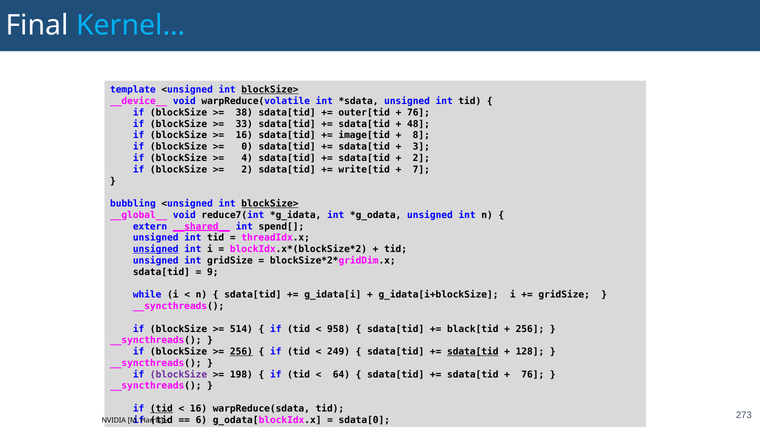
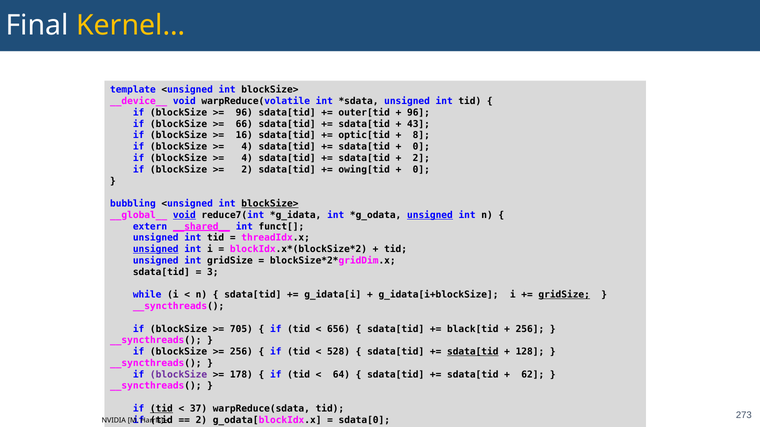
Kernel… colour: light blue -> yellow (131, 25)
blockSize> underline: present -> none (270, 90)
38: 38 -> 96 (244, 113)
76: 76 -> 96 (418, 113)
33: 33 -> 66 (244, 124)
48: 48 -> 43 (418, 124)
image[tid: image[tid -> optic[tid (364, 135)
0: 0 -> 4 (247, 147)
3: 3 -> 0 (421, 147)
write[tid: write[tid -> owing[tid (364, 170)
7: 7 -> 0 (421, 170)
void underline: none -> present (184, 215)
unsigned underline: none -> present (430, 215)
spend[: spend[ -> funct[ (281, 227)
9: 9 -> 3 (213, 272)
gridSize underline: none -> present (564, 295)
514: 514 -> 705 (241, 329)
958: 958 -> 656 (339, 329)
256 underline: present -> none (241, 352)
249: 249 -> 528 (339, 352)
198: 198 -> 178 (241, 375)
76: 76 -> 62 (533, 375)
16: 16 -> 37 (199, 409)
6: 6 -> 2 (201, 420)
